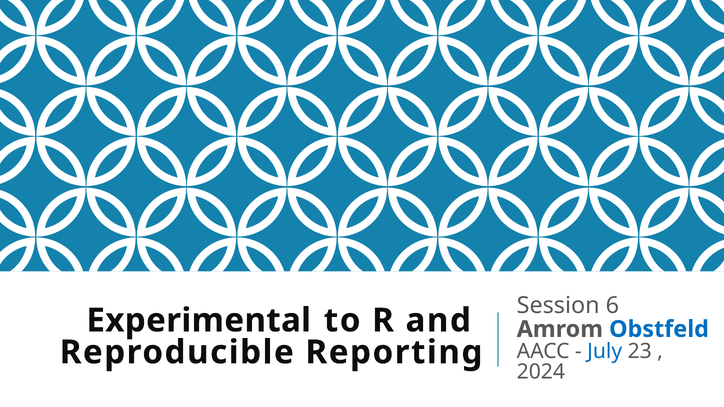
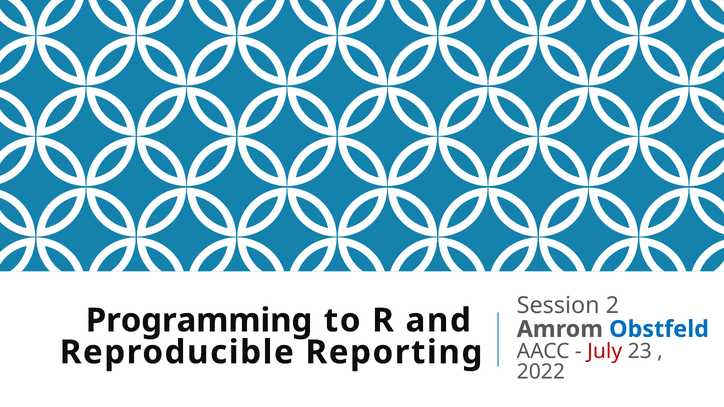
6: 6 -> 2 (612, 306)
Experimental: Experimental -> Programming (199, 321)
July colour: blue -> red (605, 352)
2024: 2024 -> 2022 (541, 372)
